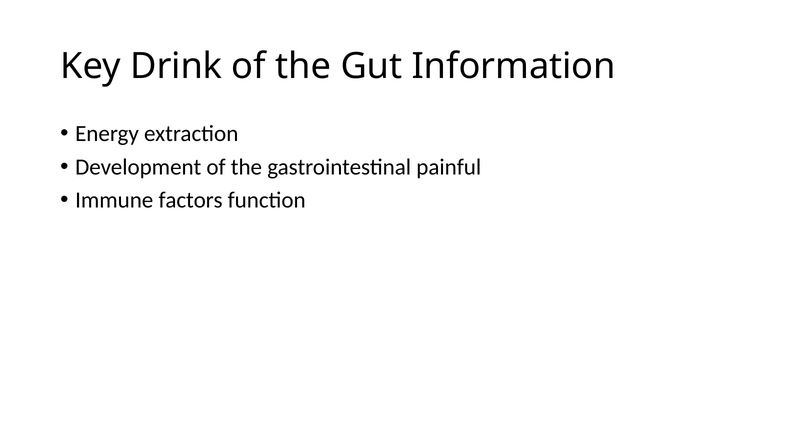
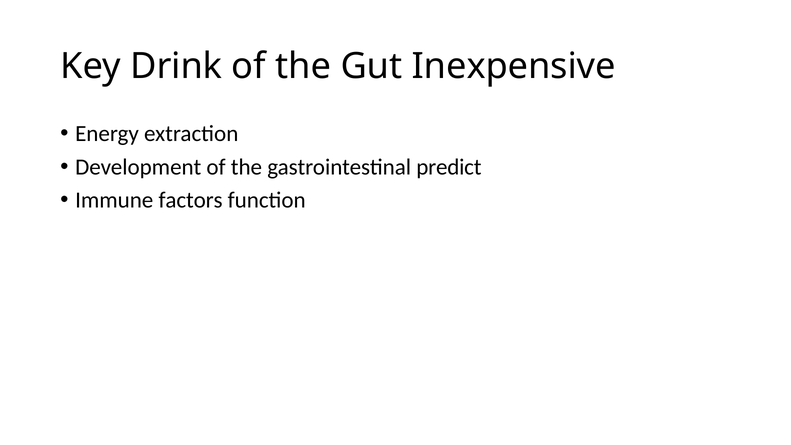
Information: Information -> Inexpensive (514, 66)
painful: painful -> predict (449, 167)
